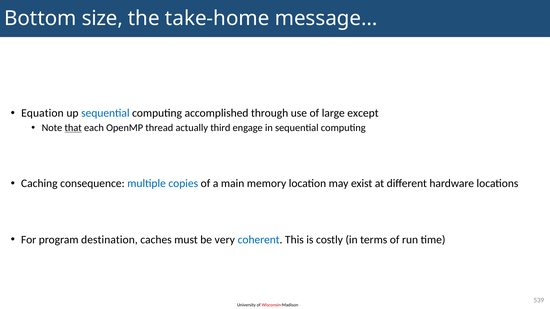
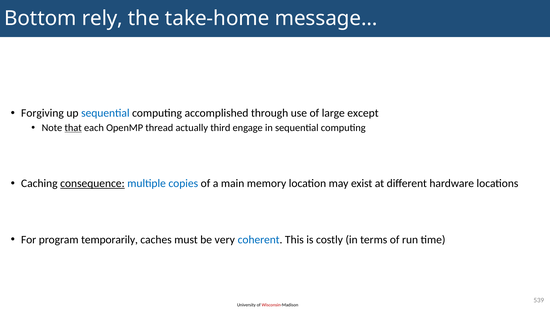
size: size -> rely (102, 18)
Equation: Equation -> Forgiving (42, 113)
consequence underline: none -> present (92, 184)
destination: destination -> temporarily (110, 240)
